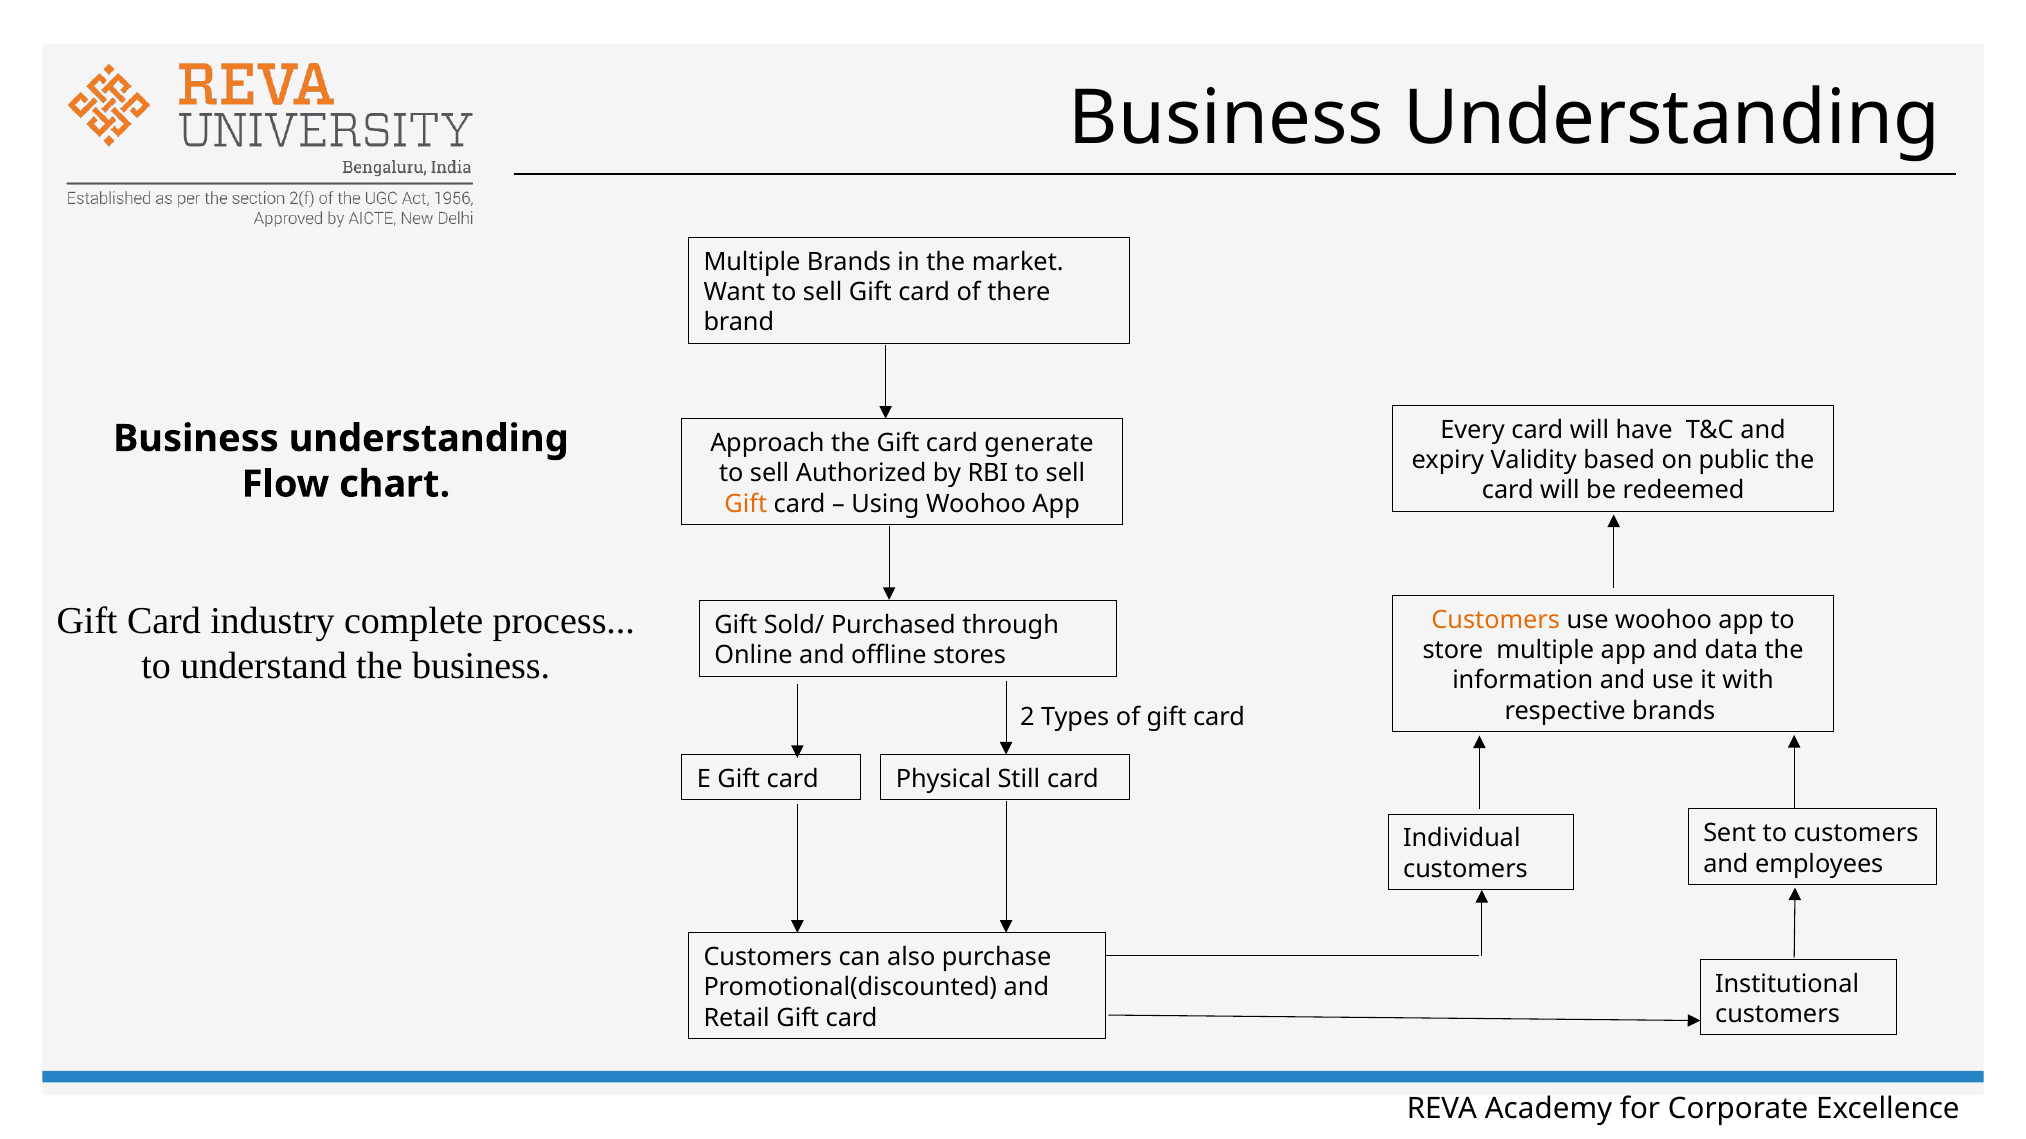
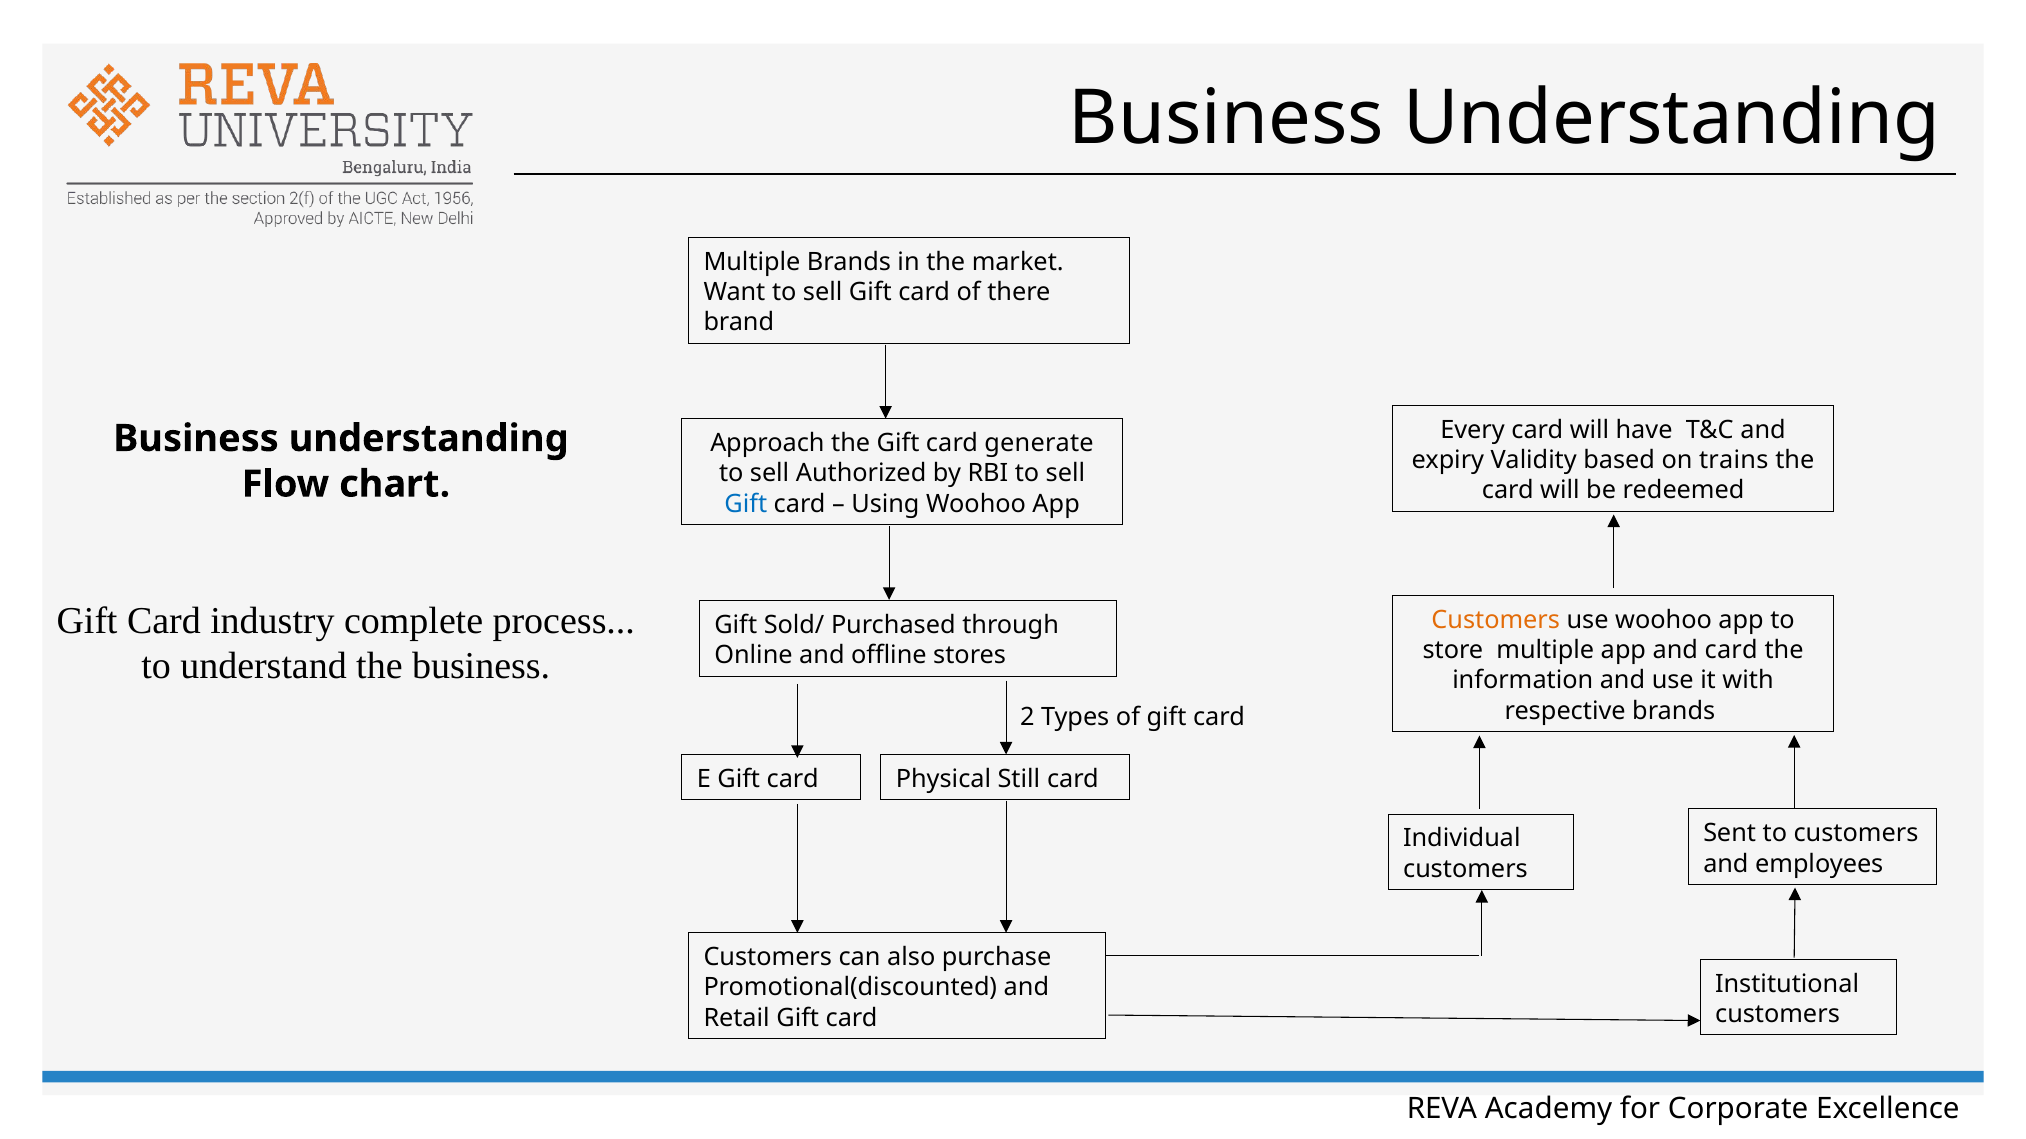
public: public -> trains (1734, 460)
Gift colour: orange -> blue (746, 504)
and data: data -> card (1731, 650)
